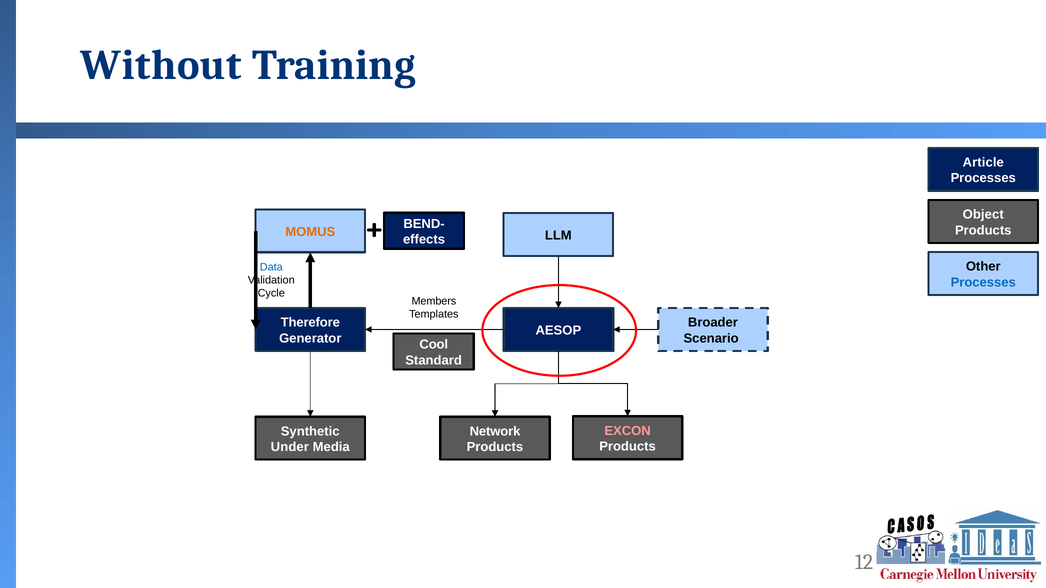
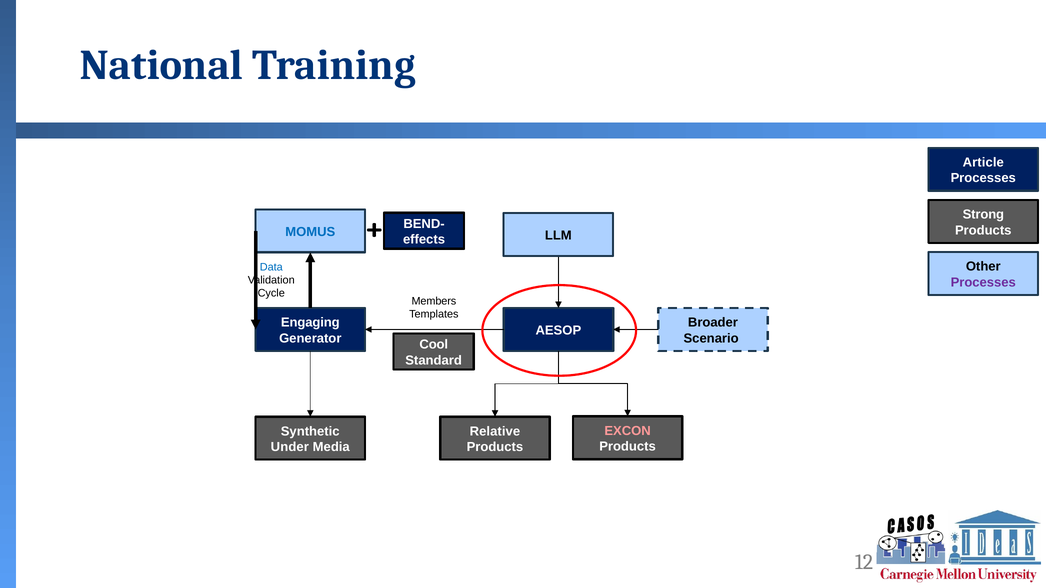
Without: Without -> National (161, 65)
Object: Object -> Strong (983, 215)
MOMUS colour: orange -> blue (310, 232)
Processes colour: blue -> purple (983, 283)
Therefore: Therefore -> Engaging (310, 323)
Network: Network -> Relative (495, 431)
